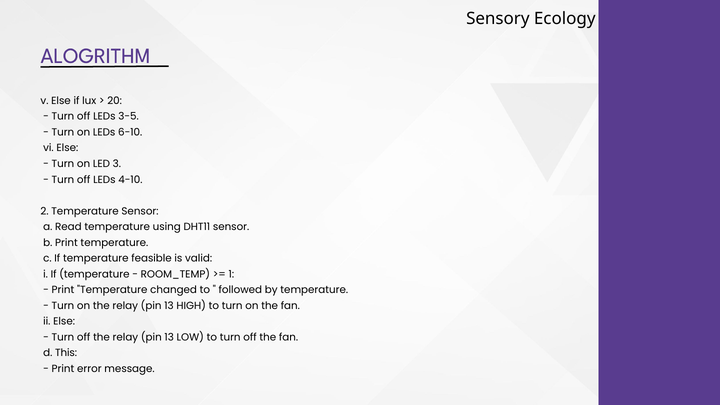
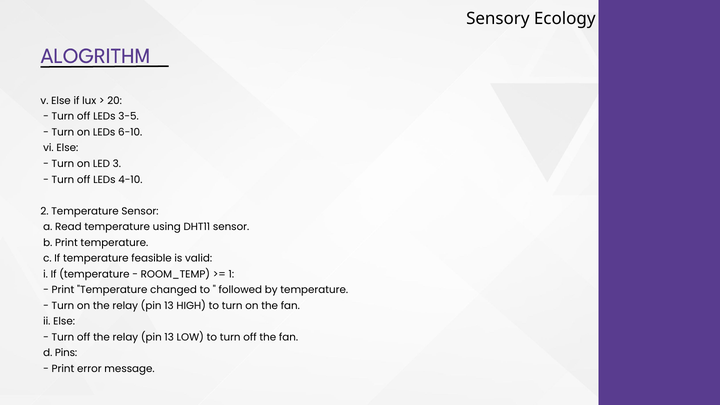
This: This -> Pins (66, 353)
